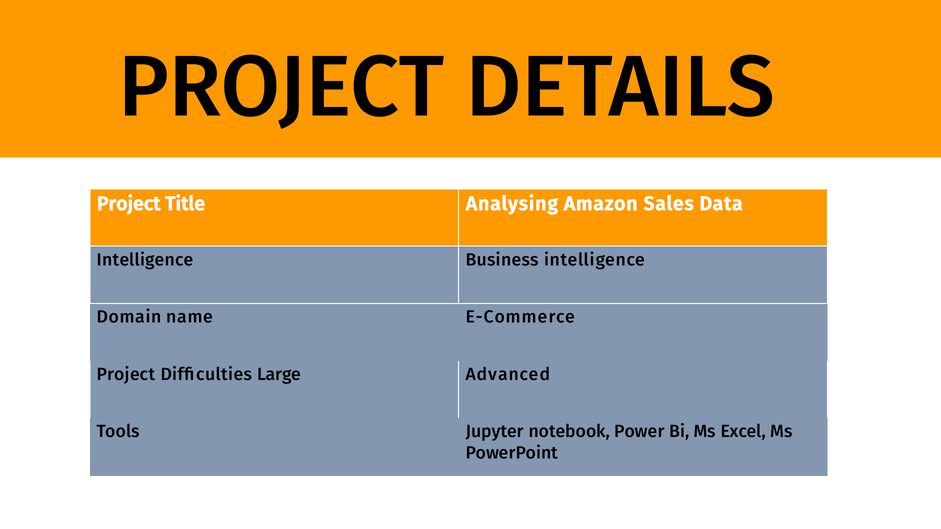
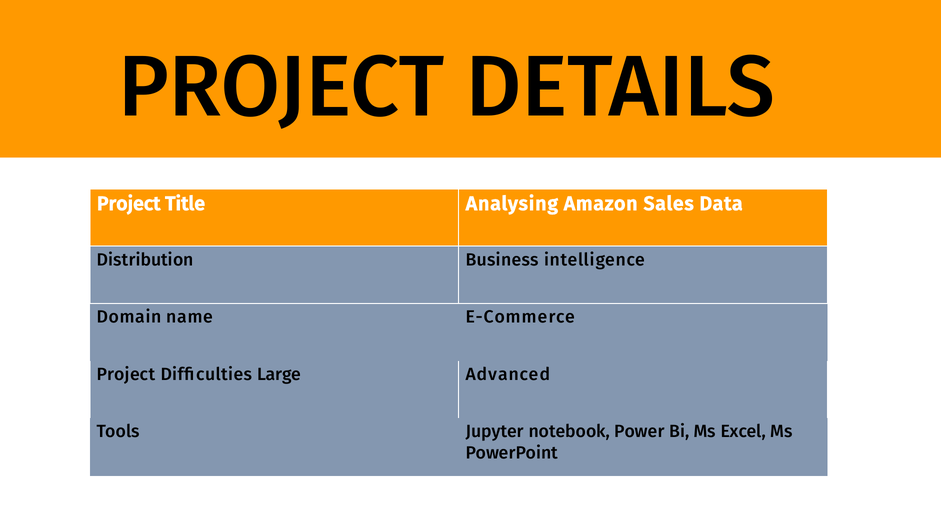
Intelligence: Intelligence -> Distribution (145, 260)
